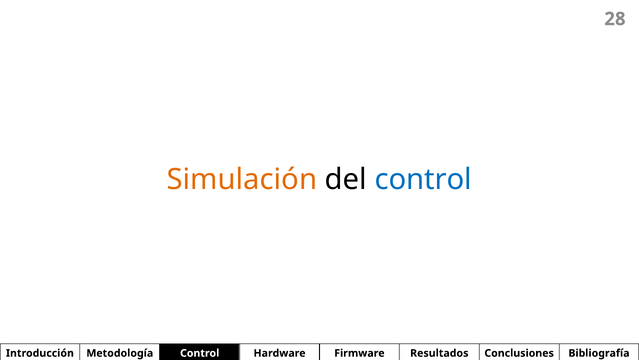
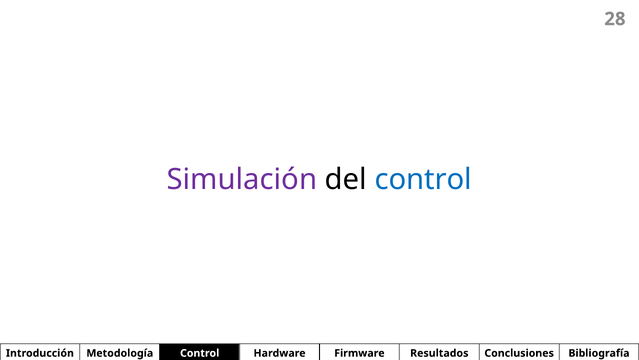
Simulación colour: orange -> purple (242, 180)
